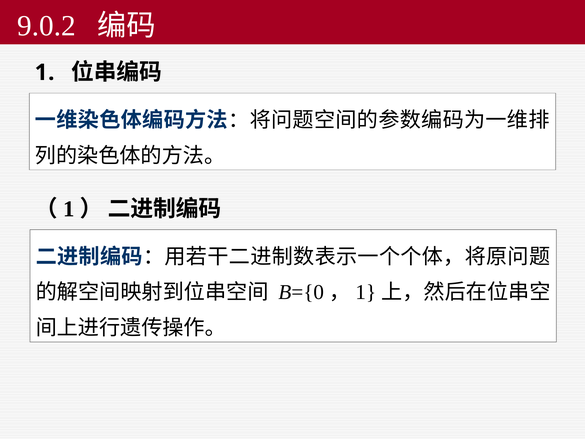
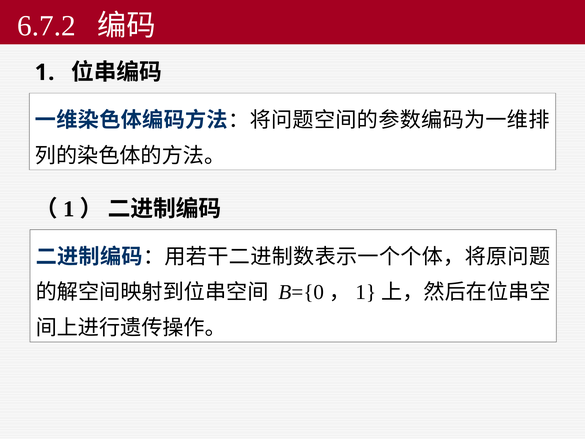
9.0.2: 9.0.2 -> 6.7.2 (46, 26)
